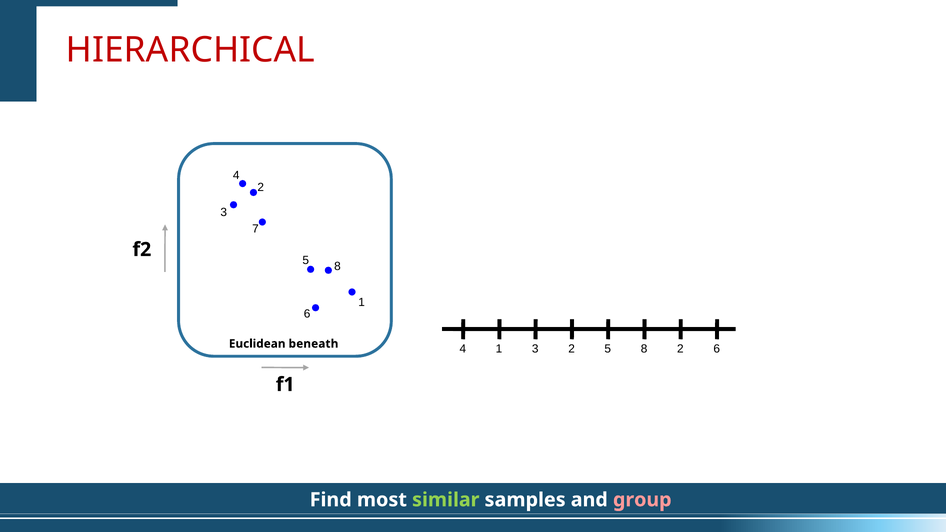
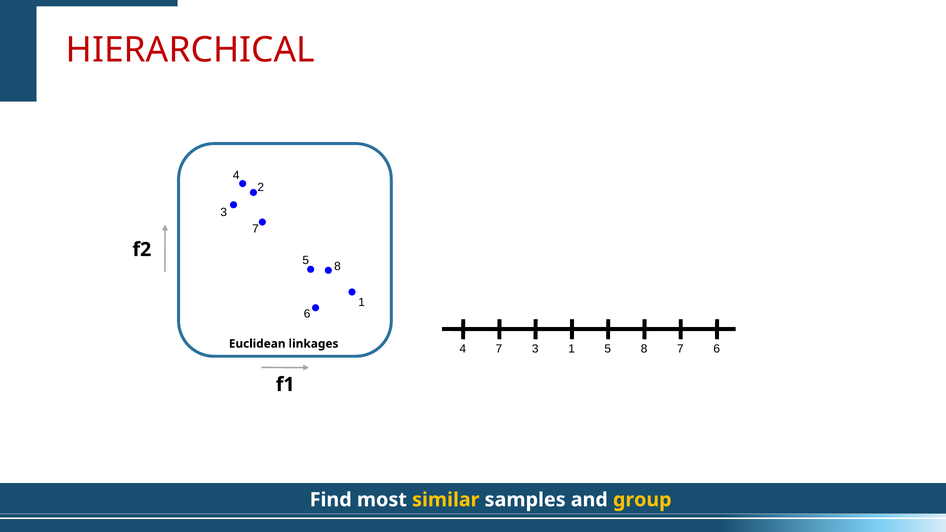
beneath: beneath -> linkages (314, 344)
4 1: 1 -> 7 (499, 349)
3 2: 2 -> 1 (572, 349)
8 2: 2 -> 7 (680, 349)
similar colour: light green -> yellow (446, 500)
group colour: pink -> yellow (642, 500)
